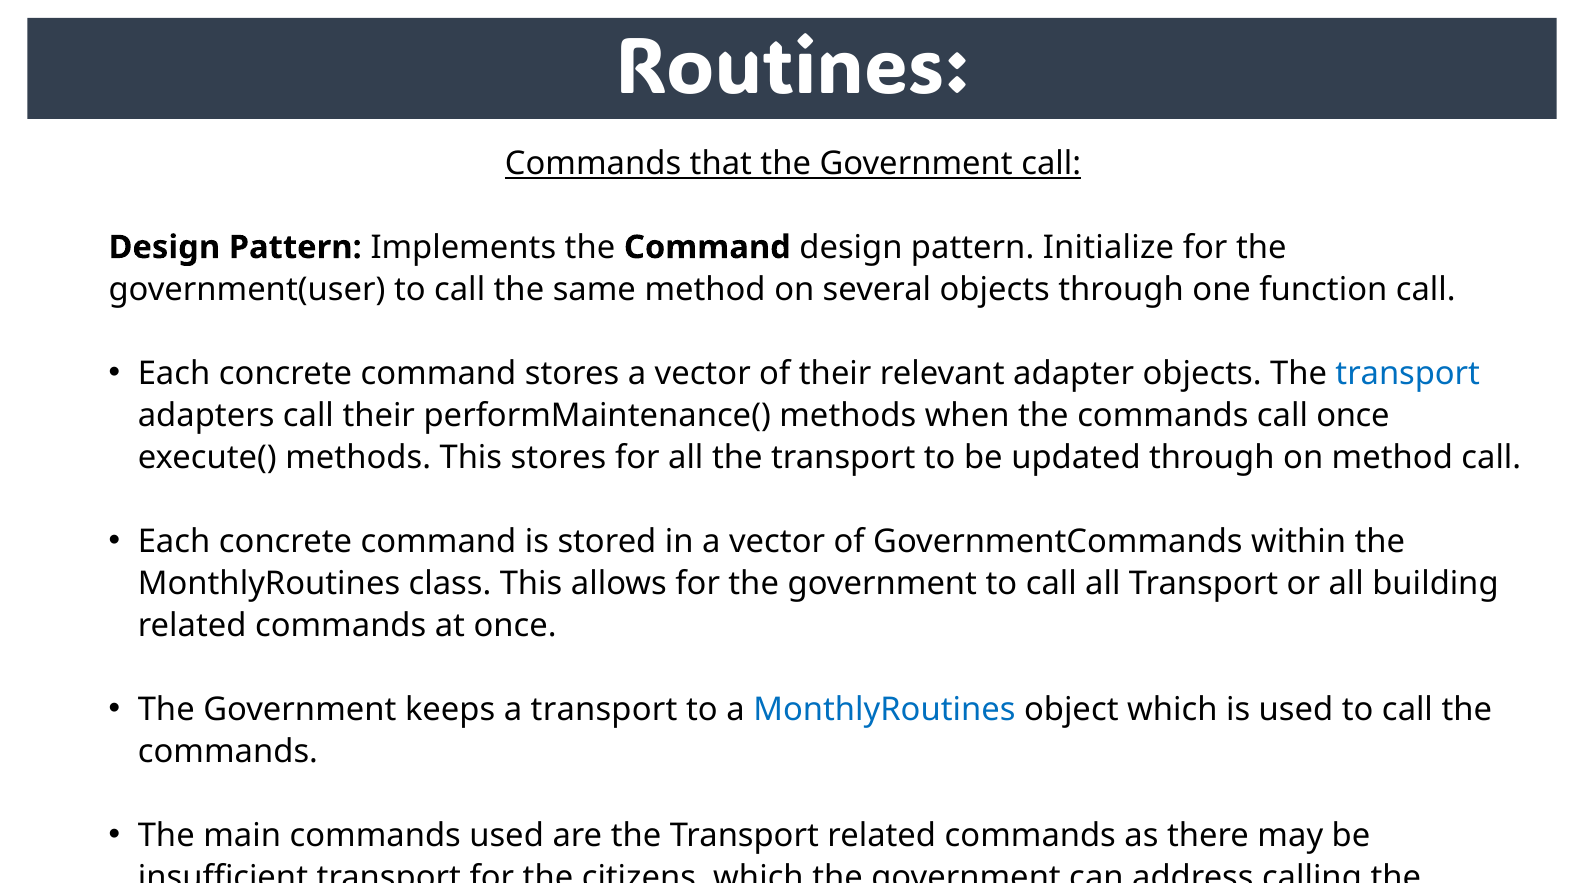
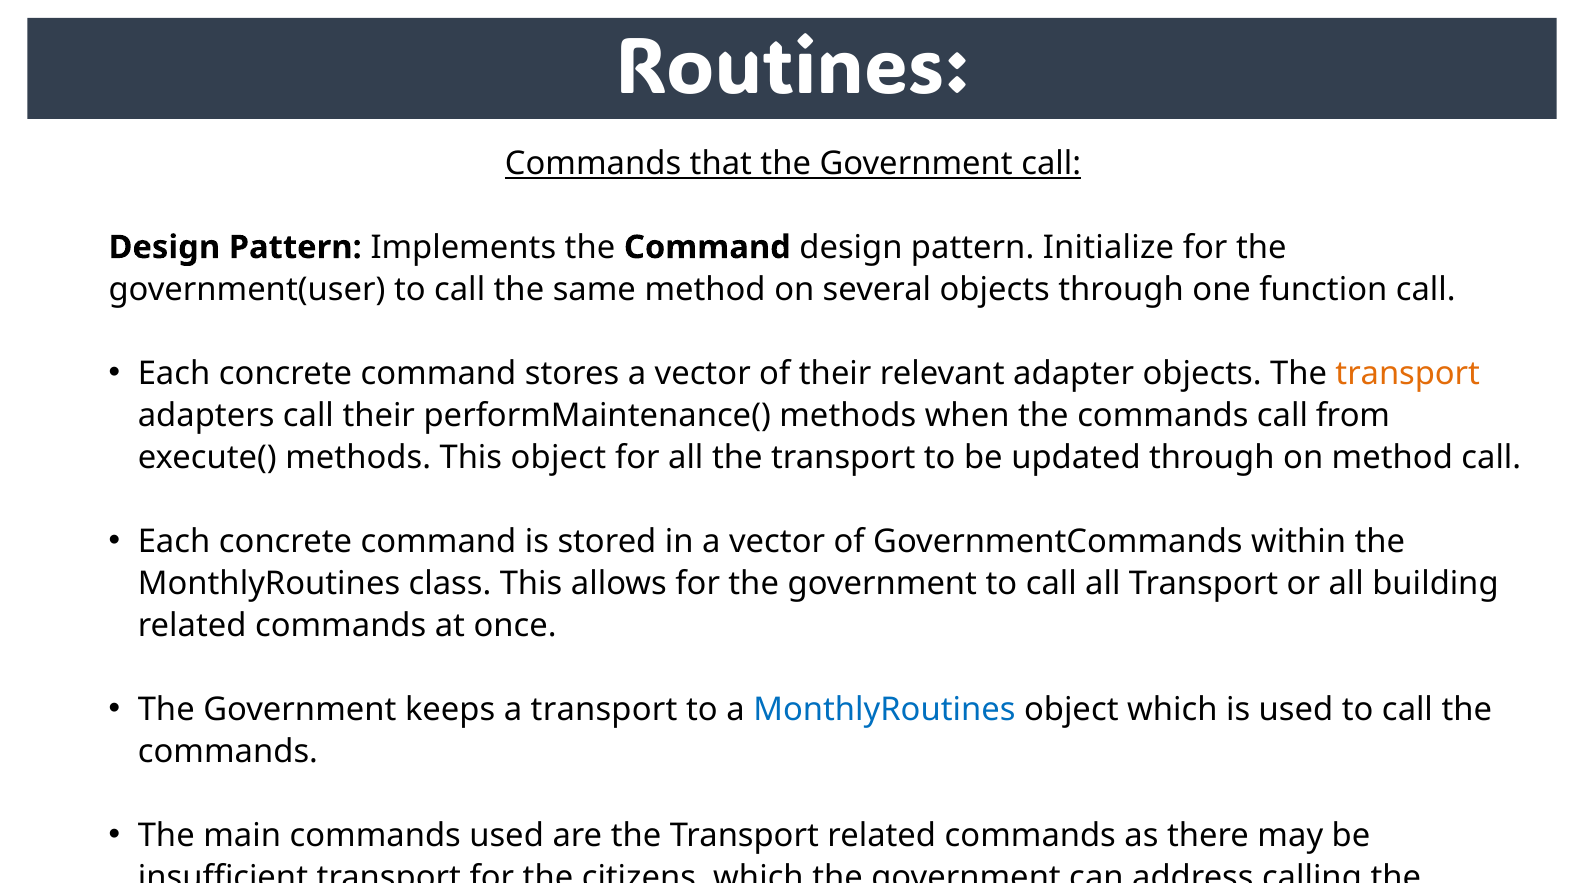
transport colour: blue -> orange (1408, 373)
call once: once -> from (1353, 415)
This stores: stores -> object (558, 457)
